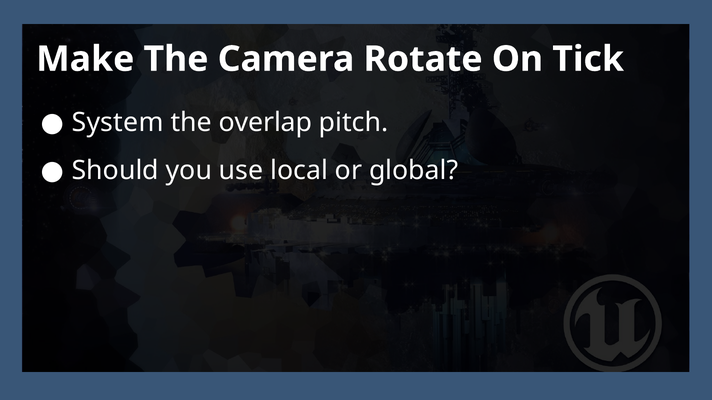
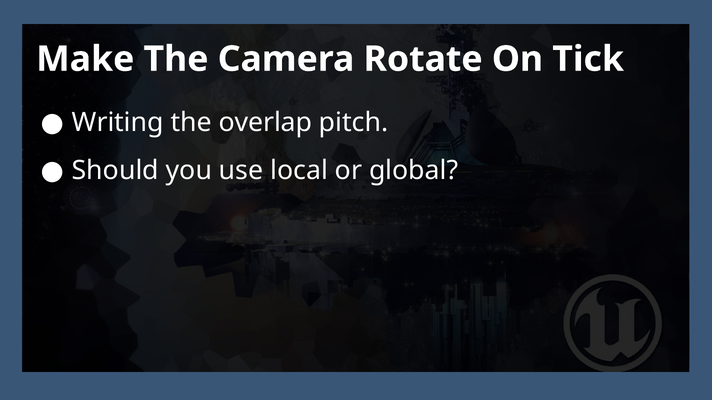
System: System -> Writing (118, 123)
